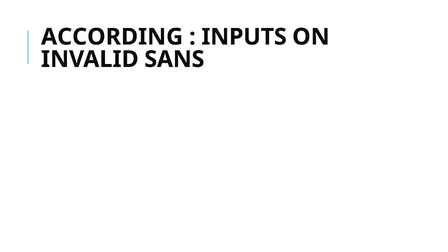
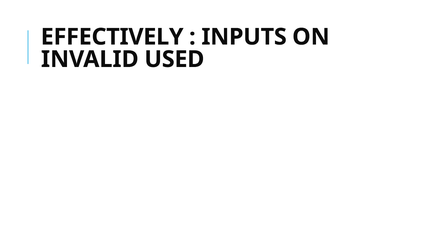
ACCORDING: ACCORDING -> EFFECTIVELY (112, 37)
SANS: SANS -> USED (174, 59)
